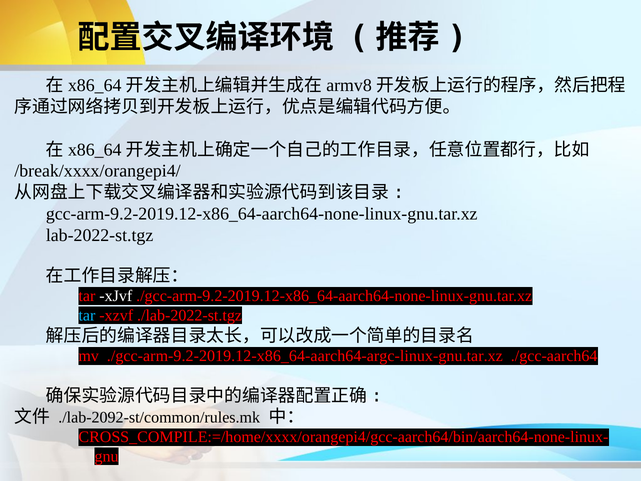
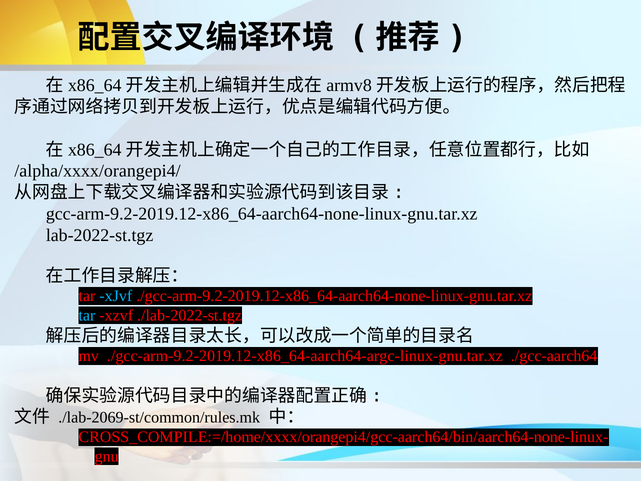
/break/xxxx/orangepi4/: /break/xxxx/orangepi4/ -> /alpha/xxxx/orangepi4/ (97, 171)
xJvf colour: white -> light blue (116, 296)
./lab-2092-st/common/rules.mk: ./lab-2092-st/common/rules.mk -> ./lab-2069-st/common/rules.mk (159, 417)
